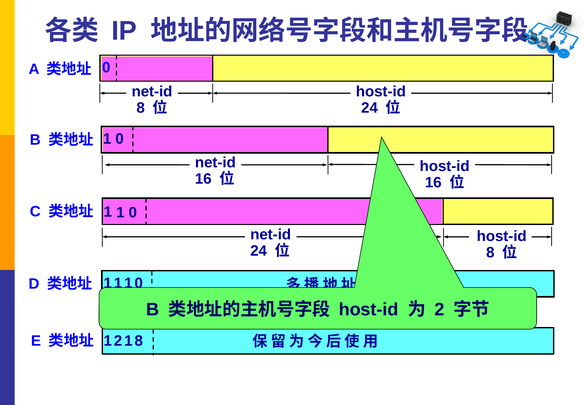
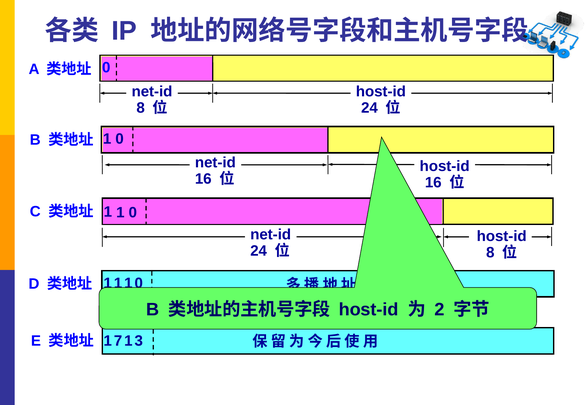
1 2: 2 -> 7 (118, 341)
1 8: 8 -> 3 (139, 341)
